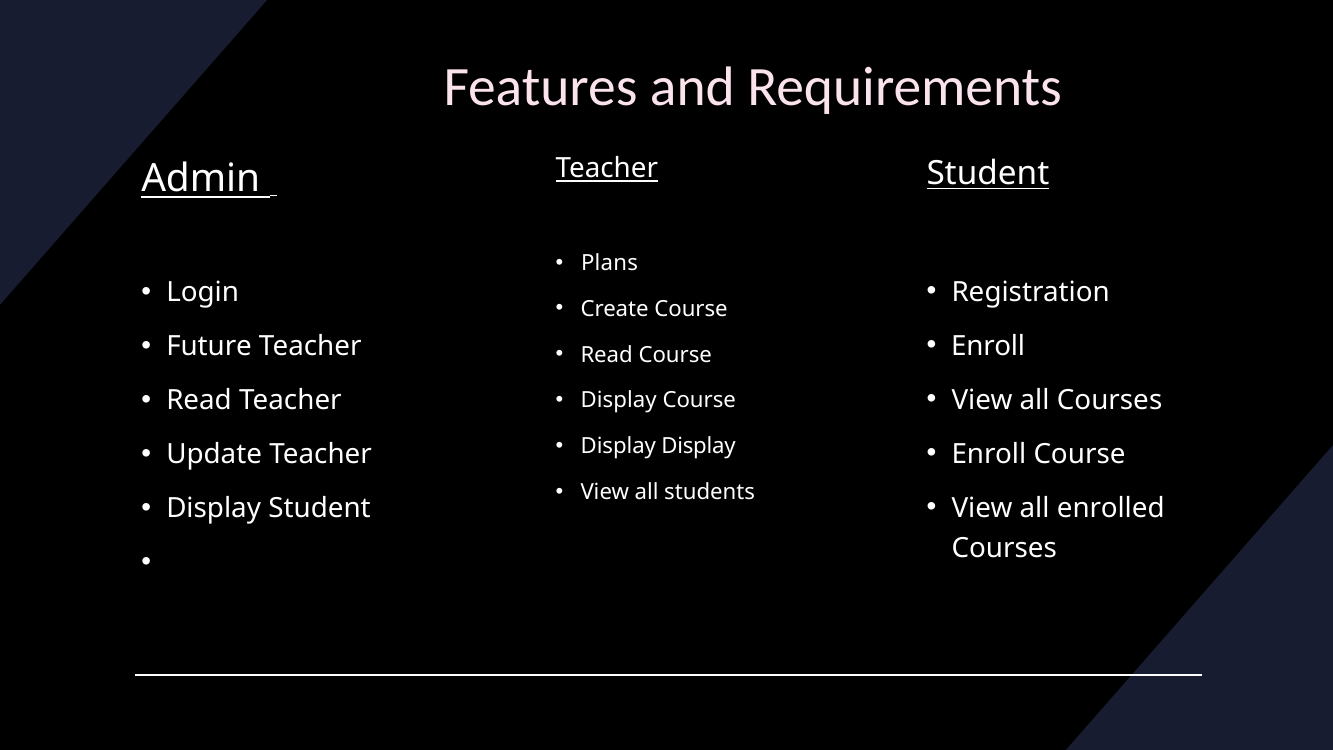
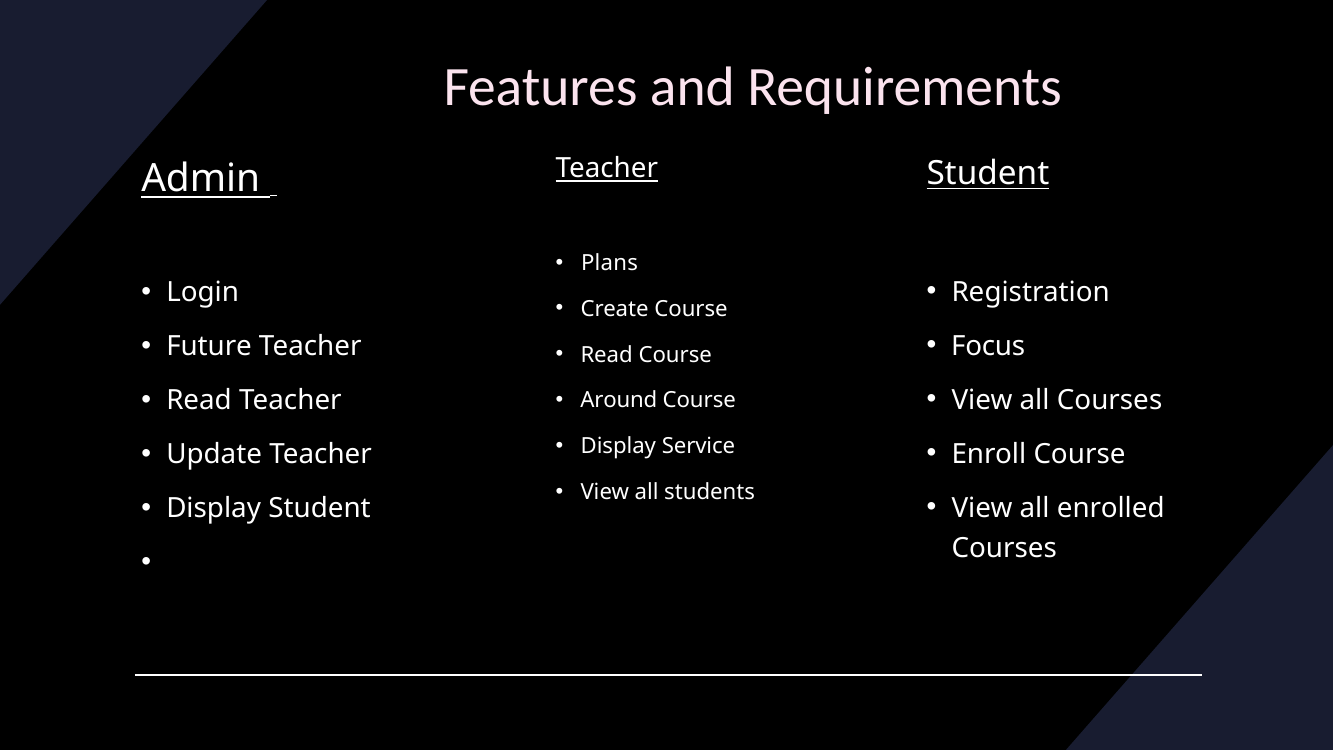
Enroll: Enroll -> Focus (988, 346)
Display: Display -> Around (619, 400)
Display Display: Display -> Service (698, 446)
